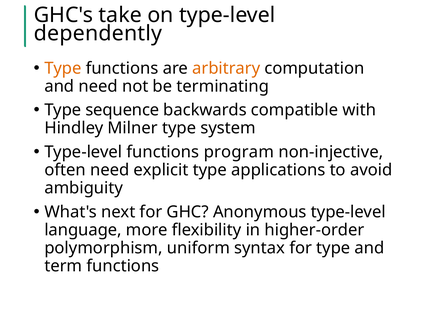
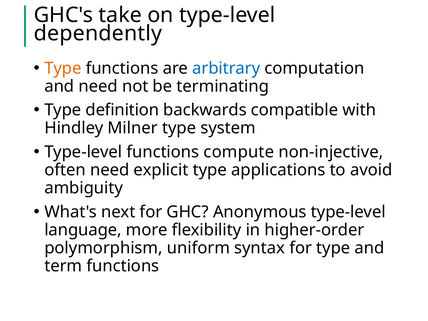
arbitrary colour: orange -> blue (226, 68)
sequence: sequence -> definition (122, 110)
program: program -> compute (239, 152)
